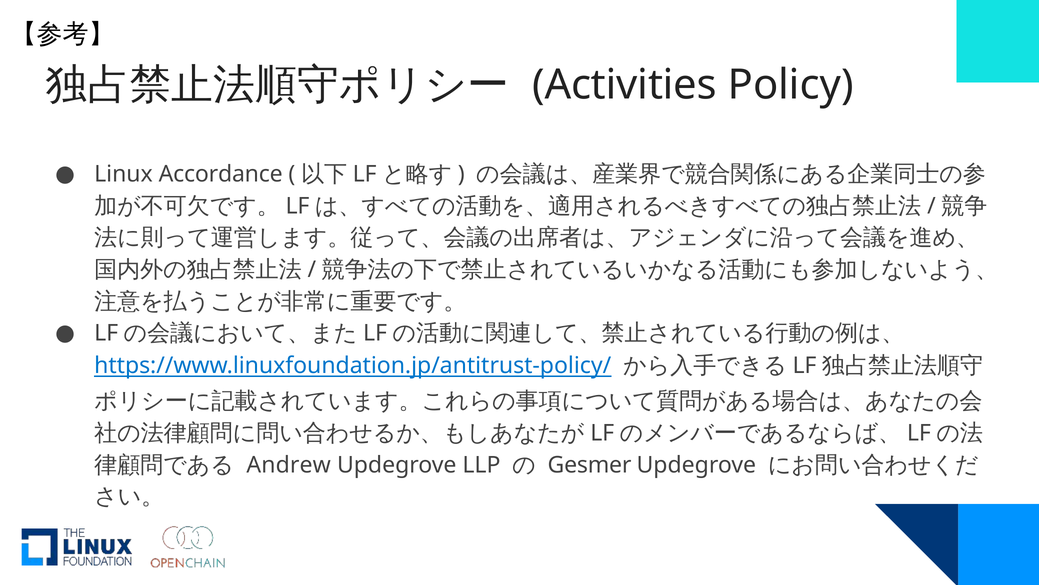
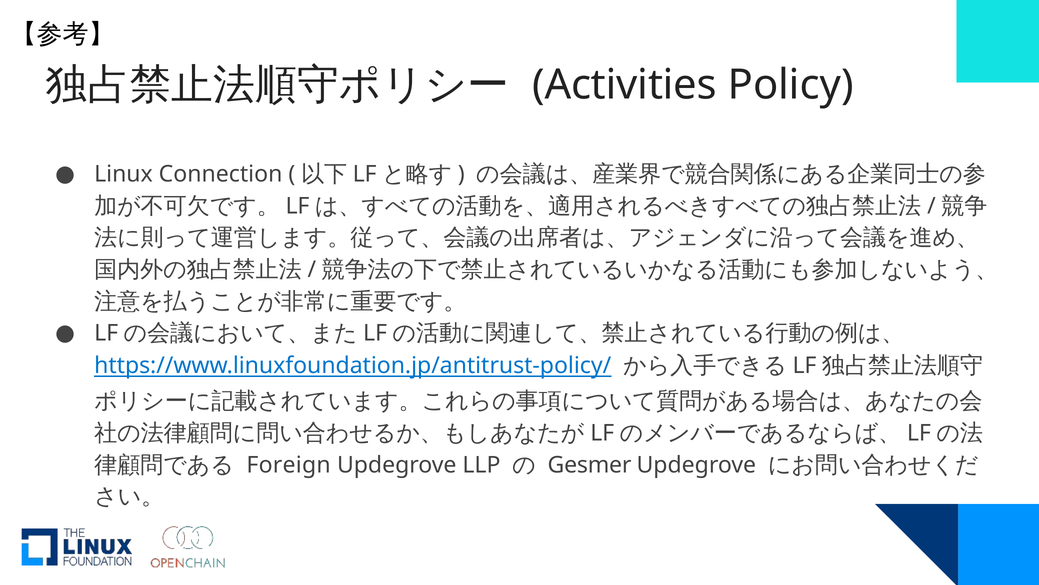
Accordance: Accordance -> Connection (221, 174)
Andrew: Andrew -> Foreign (289, 464)
